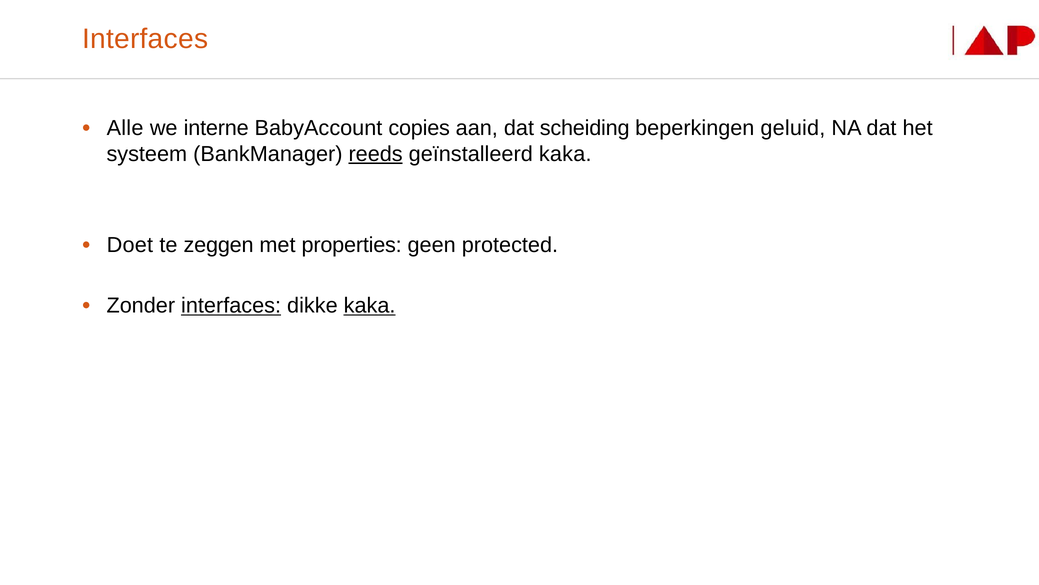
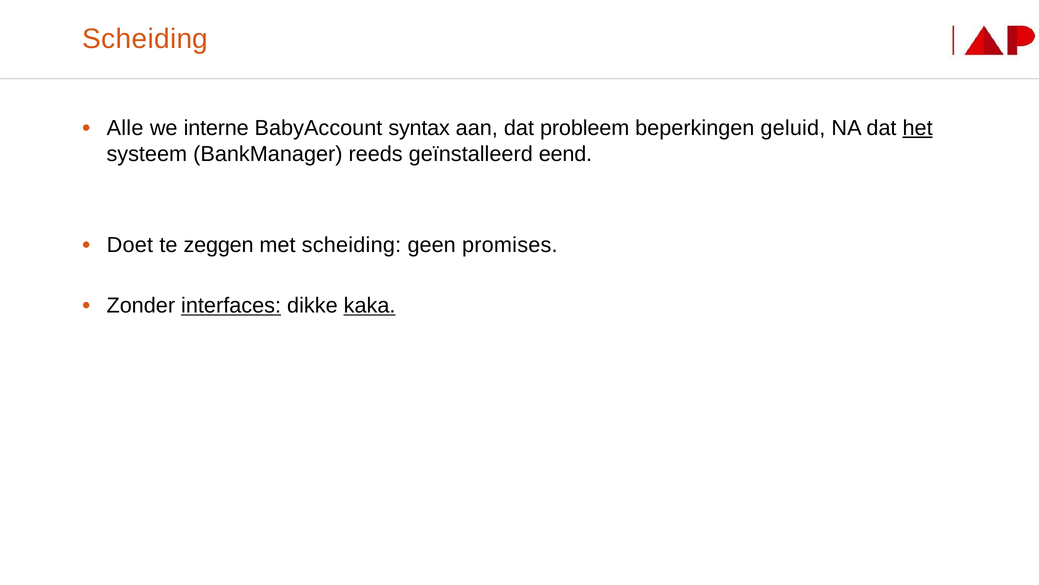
Interfaces: Interfaces -> Scheiding (145, 39)
copies: copies -> syntax (419, 128)
scheiding: scheiding -> probleem (585, 128)
het underline: none -> present (918, 128)
reeds underline: present -> none (376, 154)
geïnstalleerd kaka: kaka -> eend (565, 154)
met properties: properties -> scheiding (351, 245)
protected: protected -> promises (510, 245)
